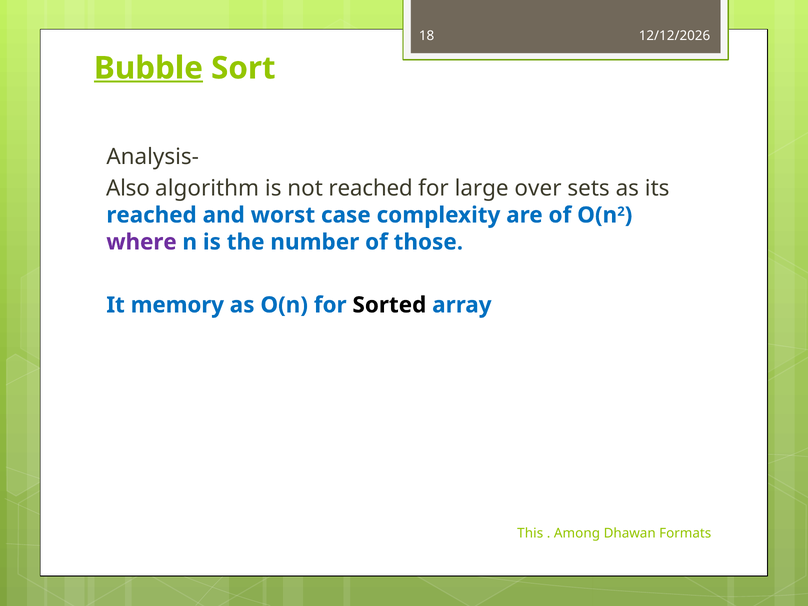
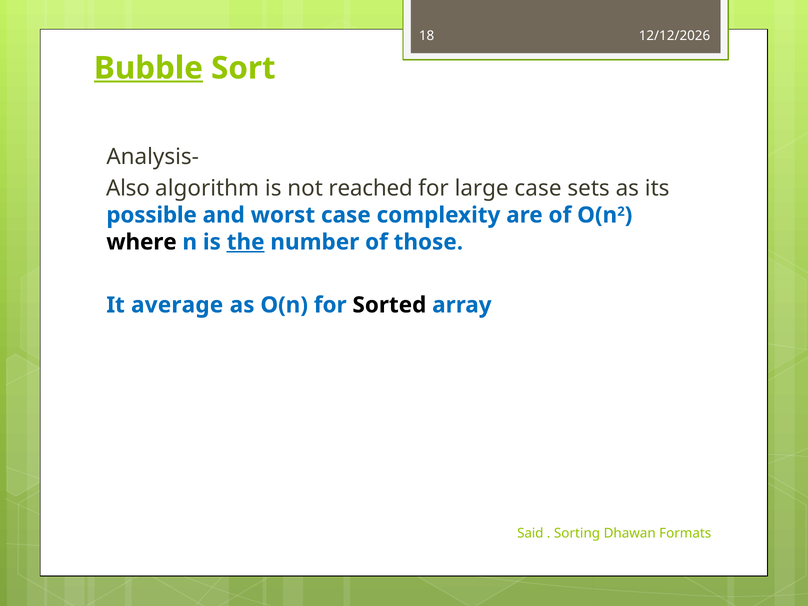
large over: over -> case (538, 188)
reached: reached -> possible (152, 215)
where colour: purple -> black (142, 242)
the underline: none -> present (246, 242)
memory: memory -> average (177, 305)
This: This -> Said (530, 533)
Among: Among -> Sorting (577, 533)
